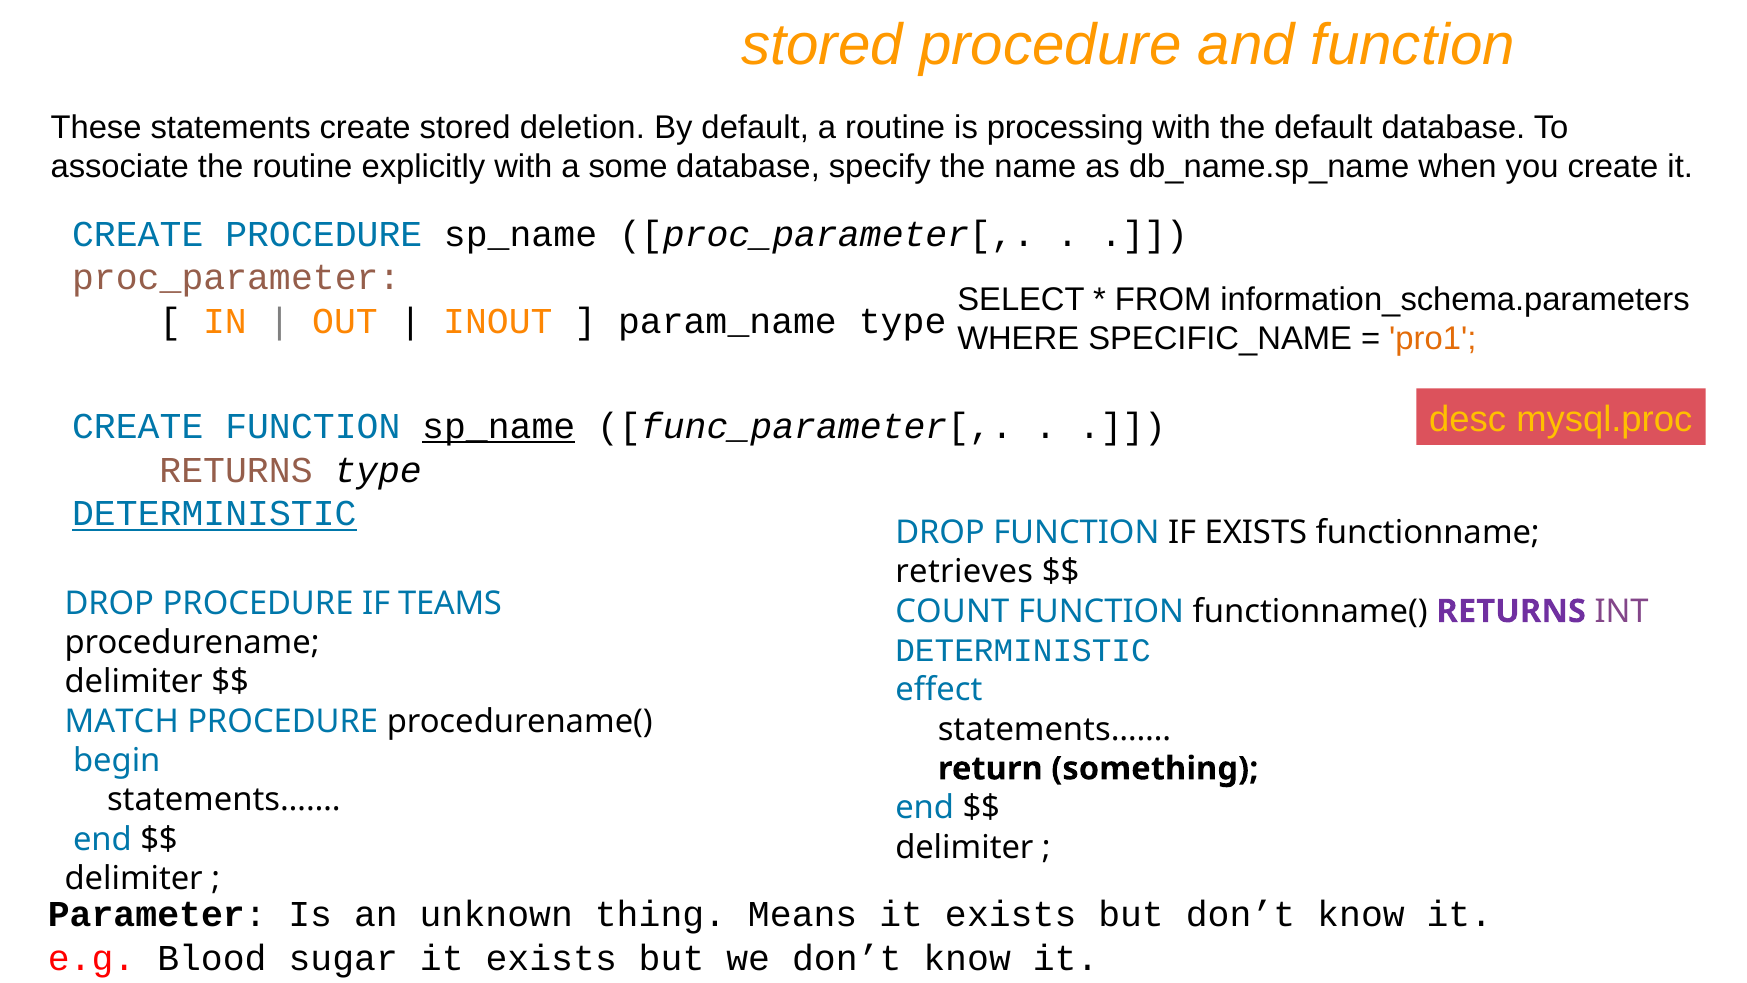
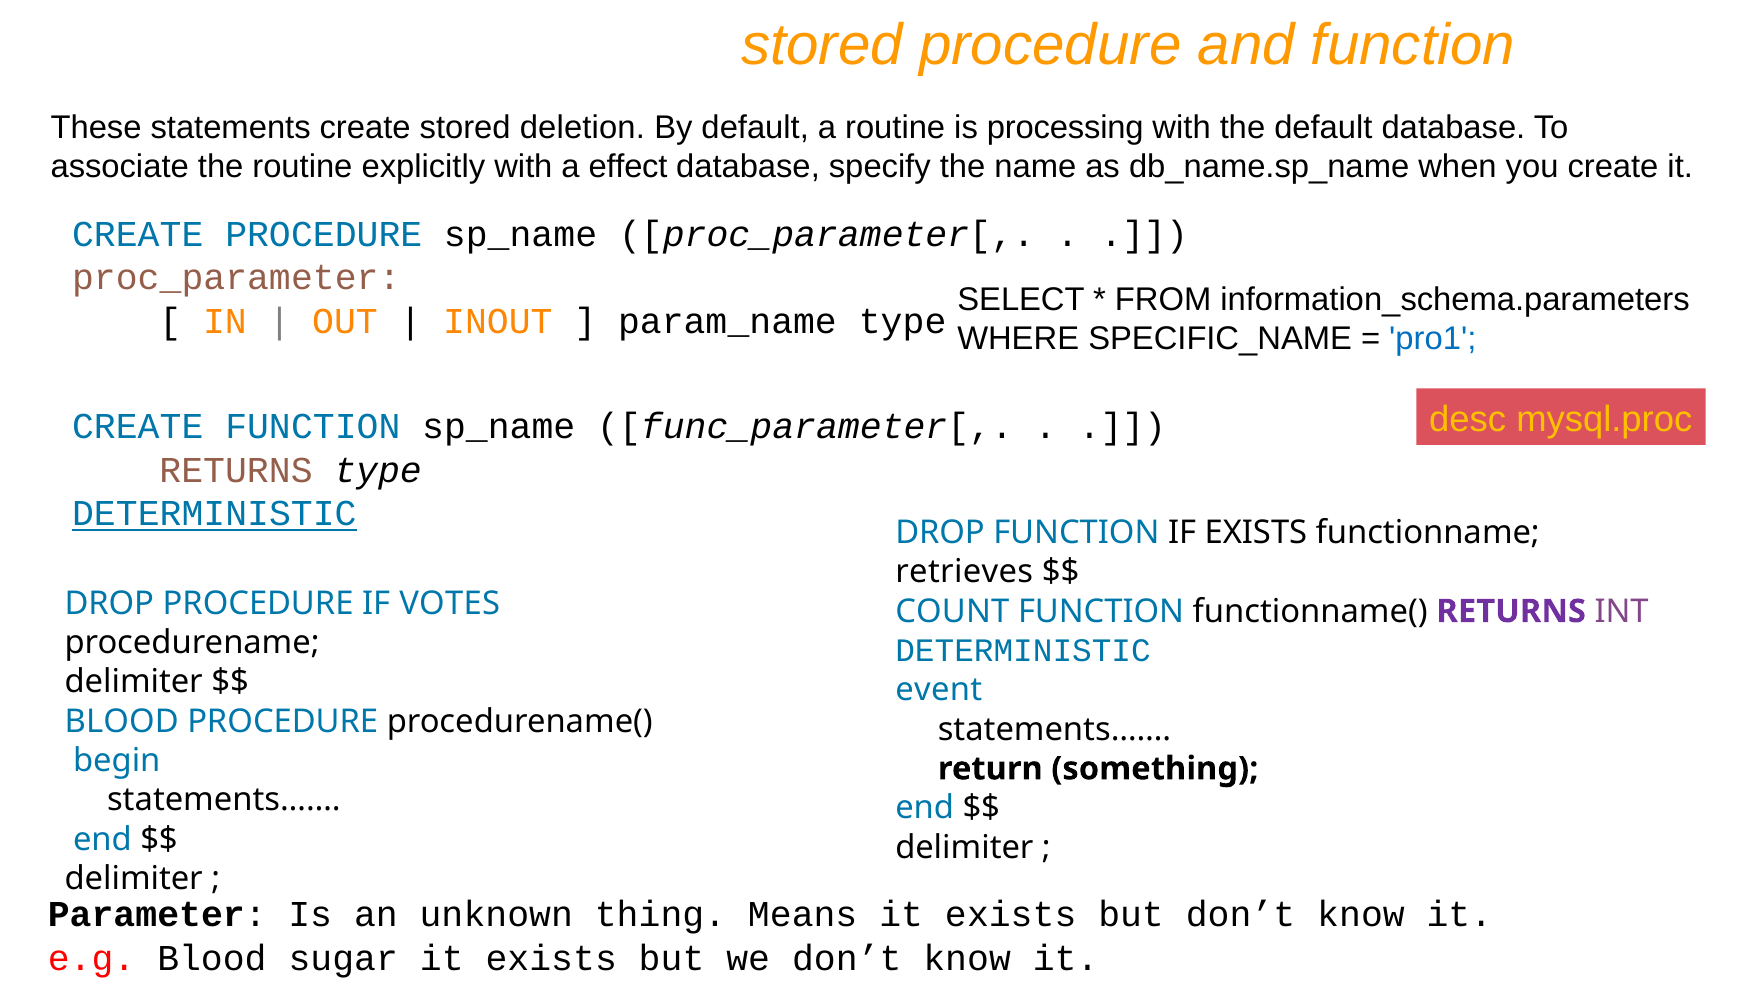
some: some -> effect (628, 167)
pro1 colour: orange -> blue (1433, 339)
sp_name underline: present -> none (499, 426)
TEAMS: TEAMS -> VOTES (450, 603)
effect: effect -> event (939, 690)
MATCH: MATCH -> BLOOD (122, 721)
